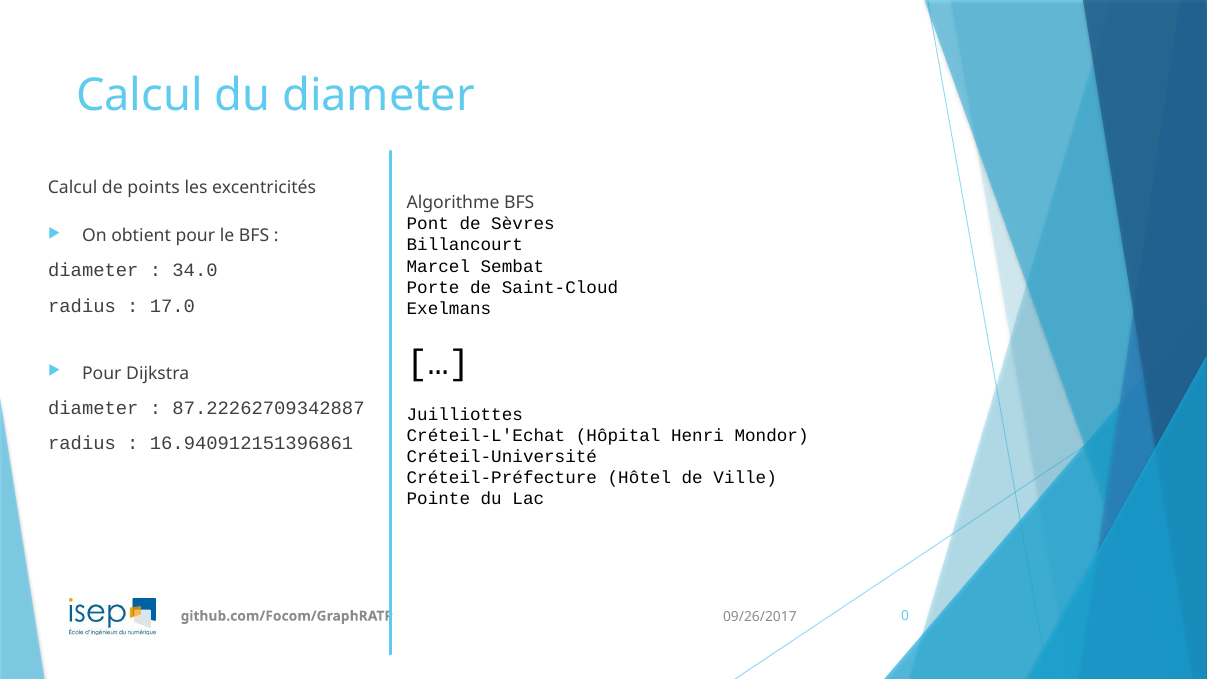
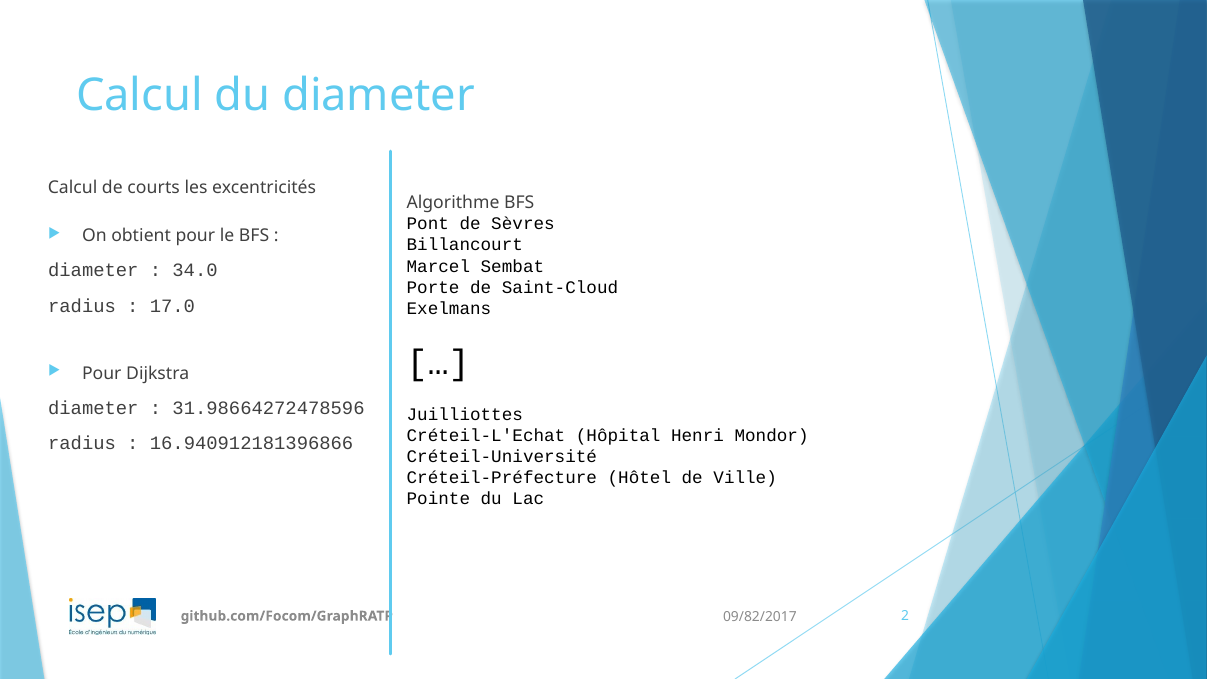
points: points -> courts (154, 188)
87.22262709342887: 87.22262709342887 -> 31.98664272478596 (269, 408)
16.940912151396861: 16.940912151396861 -> 16.940912181396866 (252, 444)
09/26/2017: 09/26/2017 -> 09/82/2017 (760, 617)
0: 0 -> 2 (905, 616)
